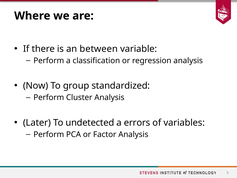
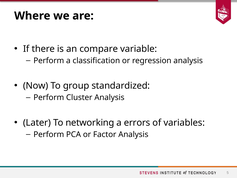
between: between -> compare (99, 49)
undetected: undetected -> networking (90, 122)
